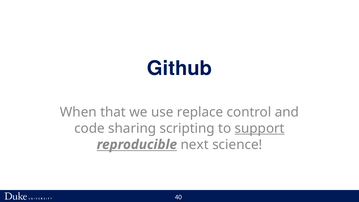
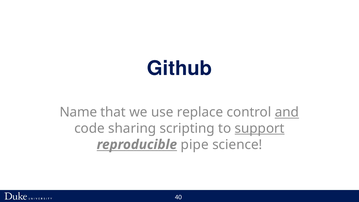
When: When -> Name (78, 112)
and underline: none -> present (287, 112)
next: next -> pipe (195, 145)
